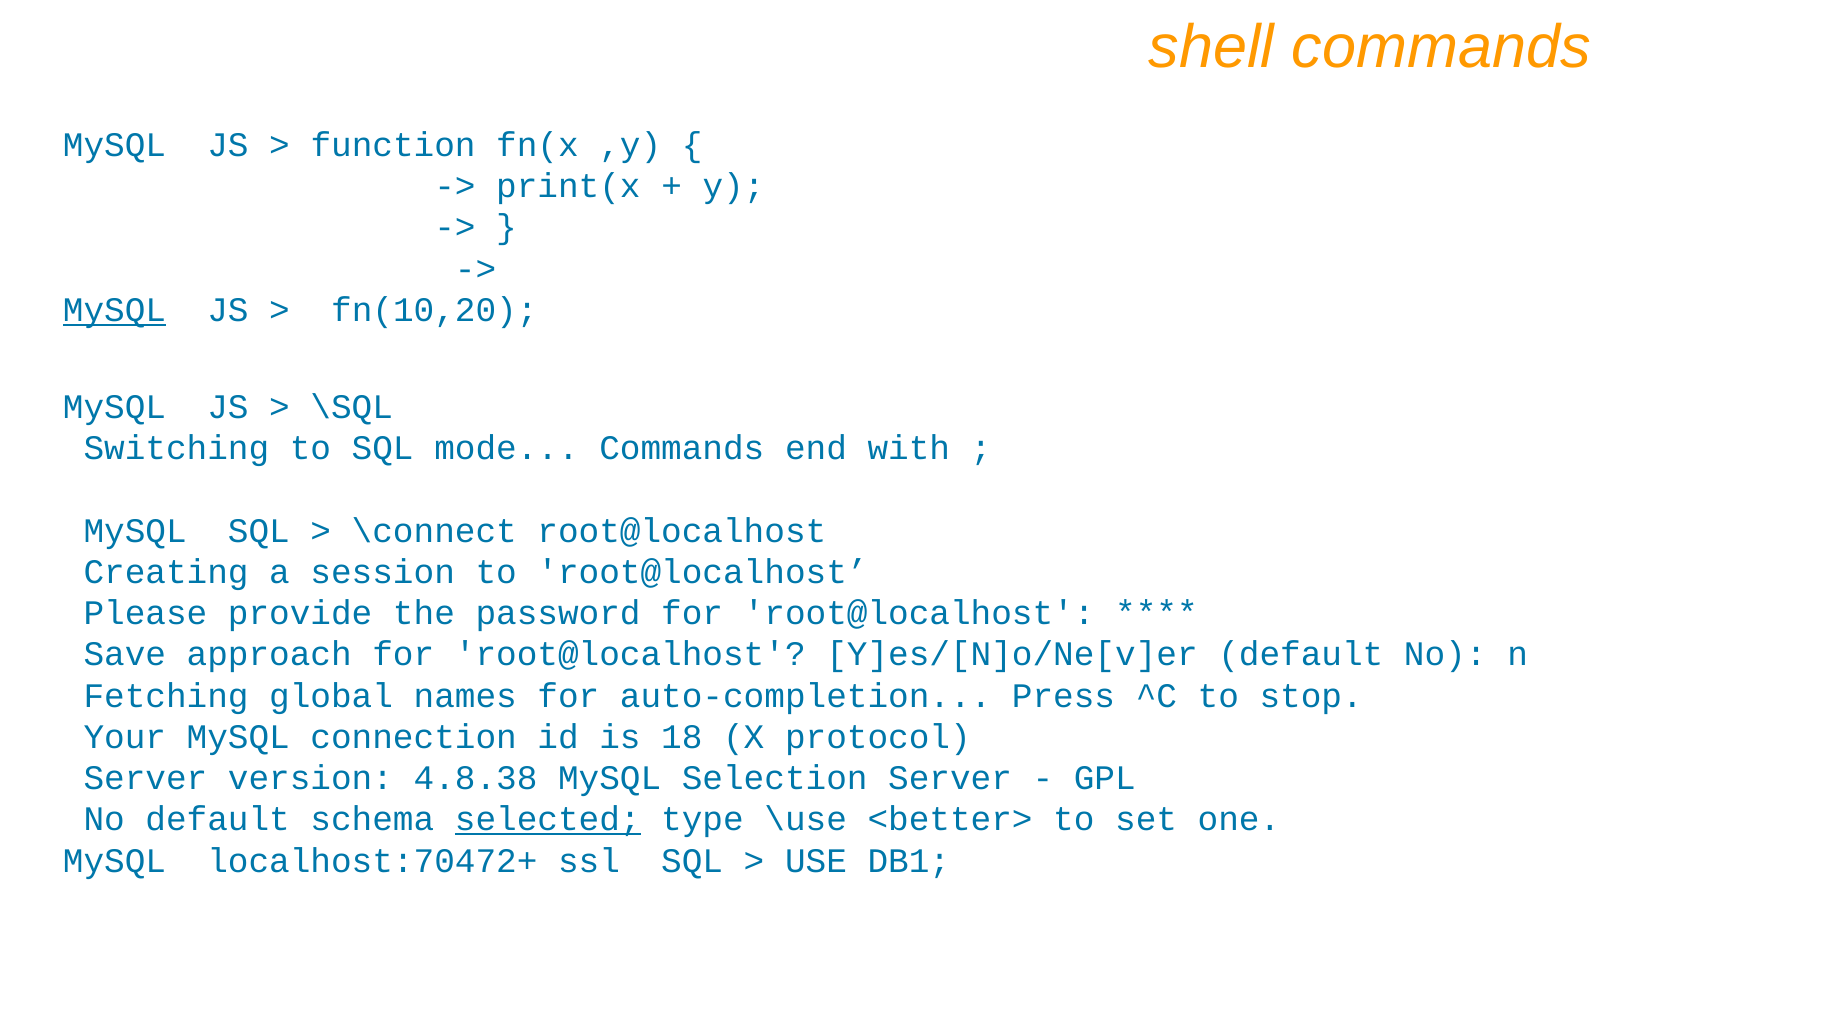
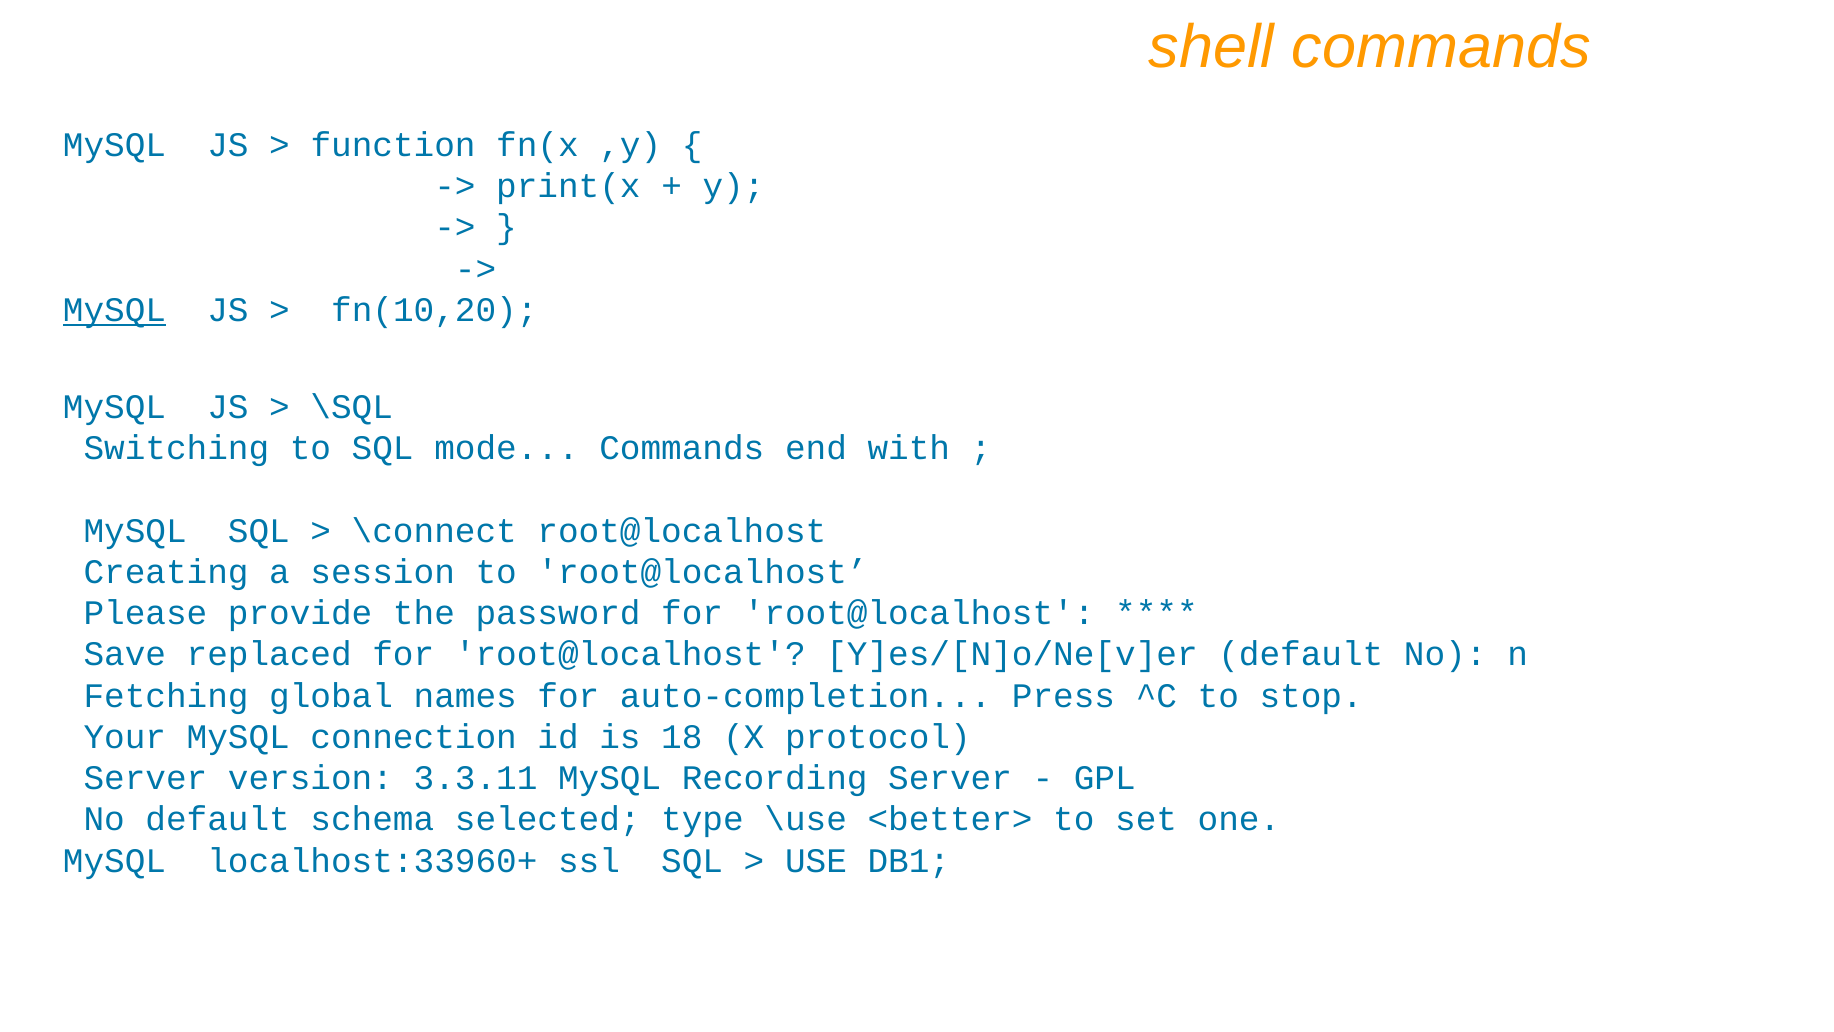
approach: approach -> replaced (269, 654)
4.8.38: 4.8.38 -> 3.3.11 (476, 778)
Selection: Selection -> Recording (775, 778)
selected underline: present -> none (548, 819)
localhost:70472+: localhost:70472+ -> localhost:33960+ (372, 861)
